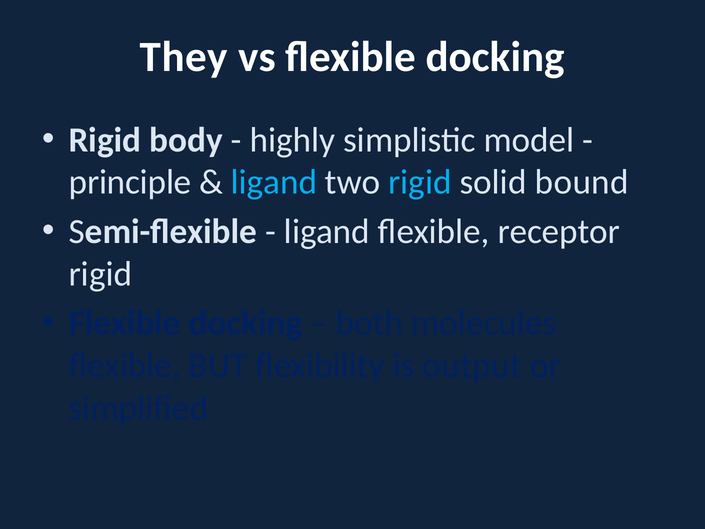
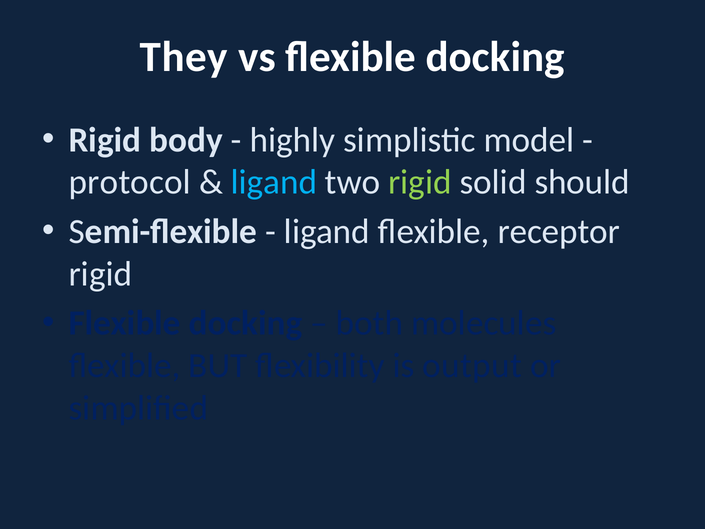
principle: principle -> protocol (130, 182)
rigid colour: light blue -> light green (420, 182)
bound: bound -> should (582, 182)
